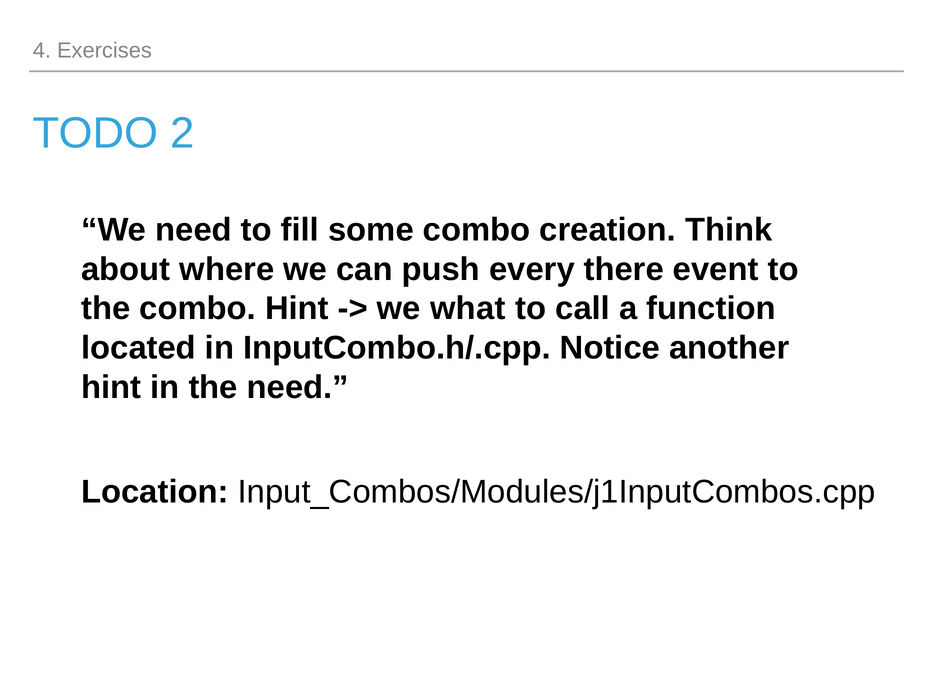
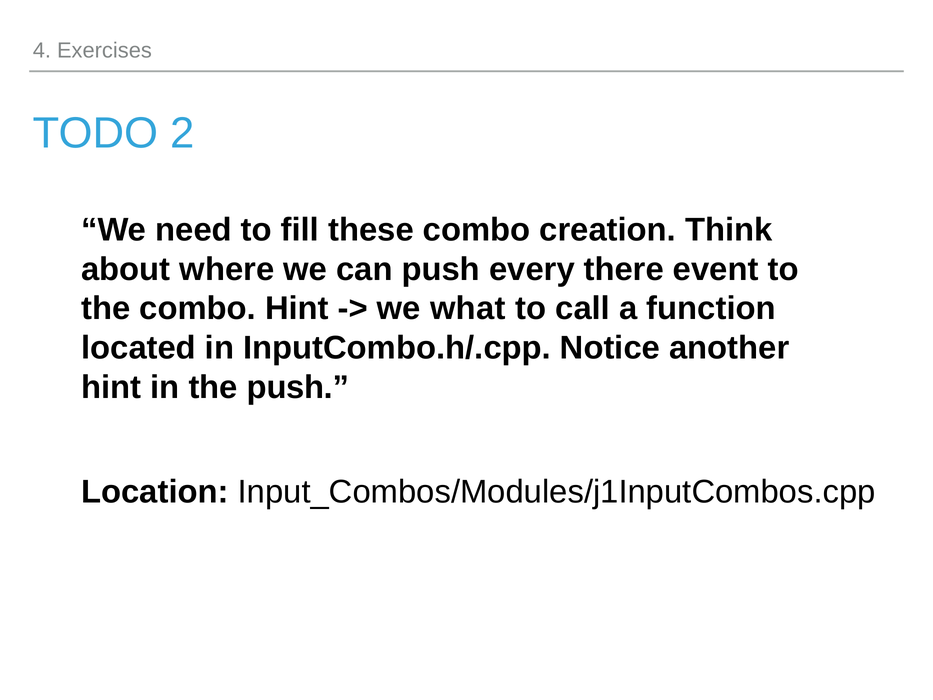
some: some -> these (371, 230)
the need: need -> push (298, 387)
